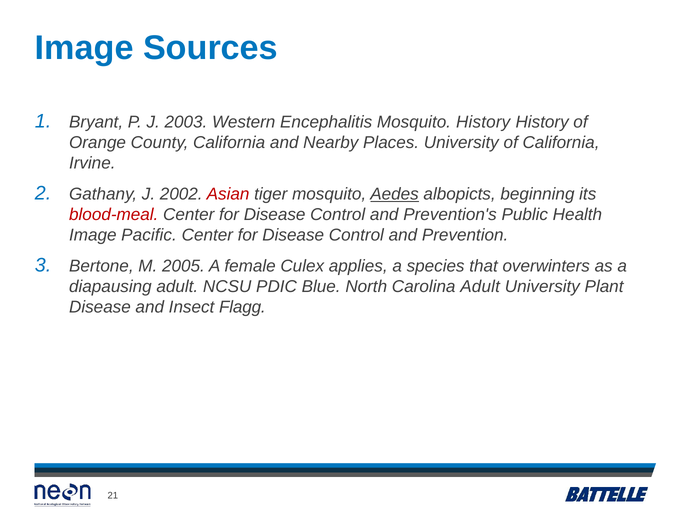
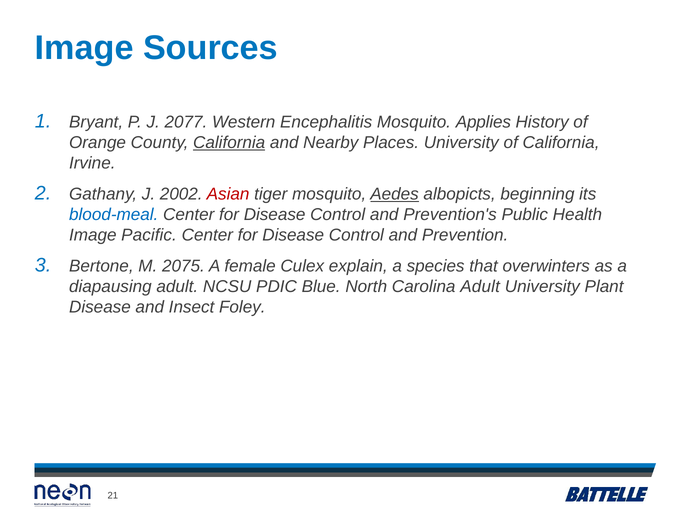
2003: 2003 -> 2077 (186, 122)
Mosquito History: History -> Applies (483, 122)
California underline: none -> present (229, 143)
blood-meal colour: red -> blue (114, 215)
2005: 2005 -> 2075 (183, 266)
applies: applies -> explain (358, 266)
Flagg: Flagg -> Foley (242, 307)
